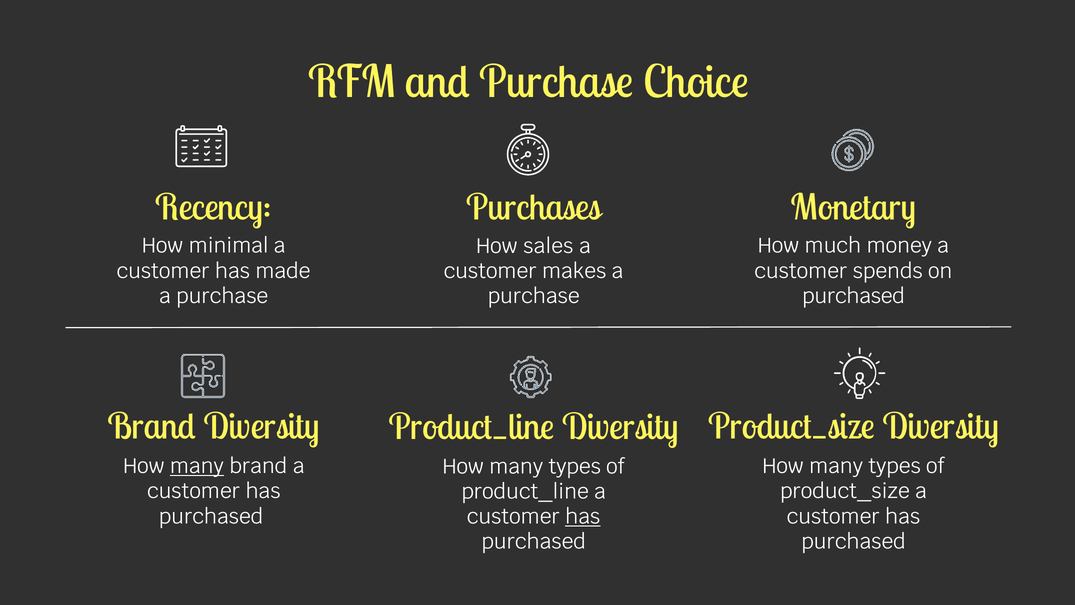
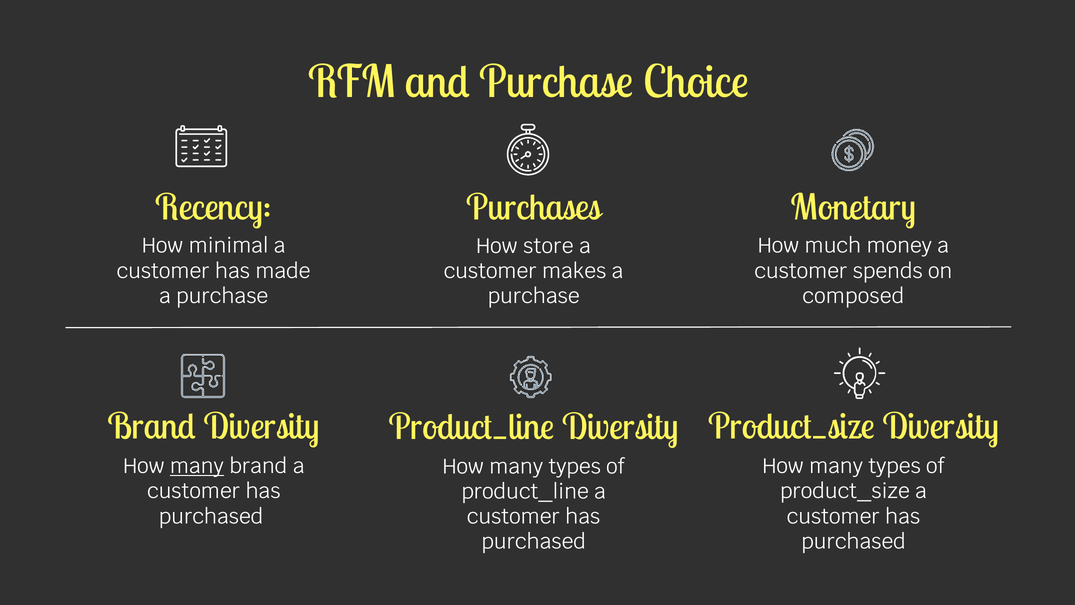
sales: sales -> store (548, 246)
purchased: purchased -> composed (853, 296)
has underline: present -> none (583, 517)
